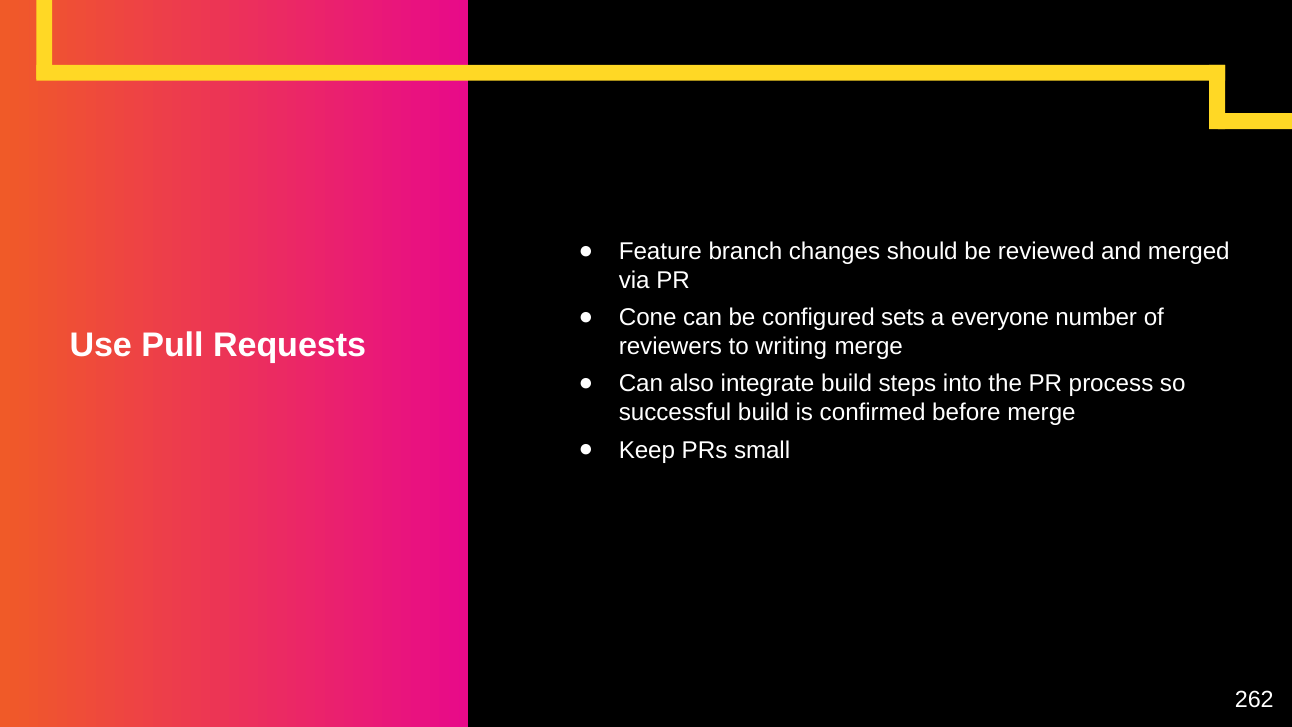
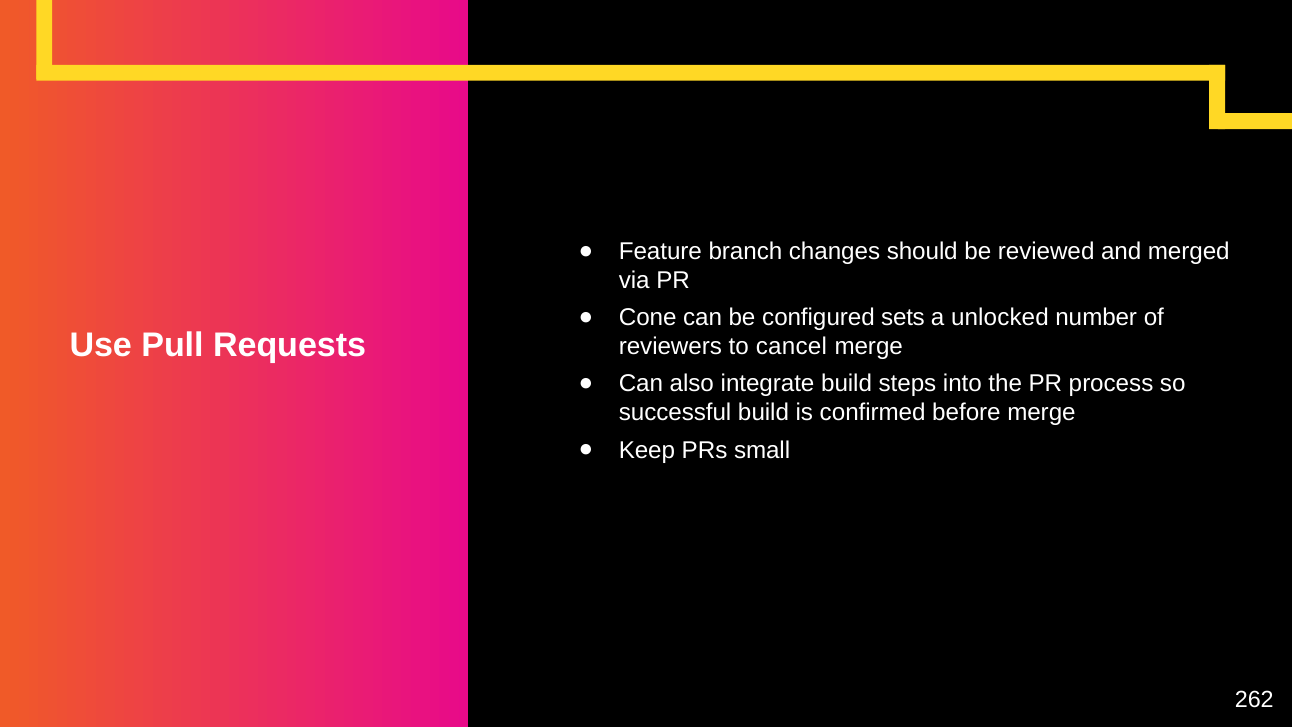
everyone: everyone -> unlocked (1000, 318)
writing: writing -> cancel (791, 347)
